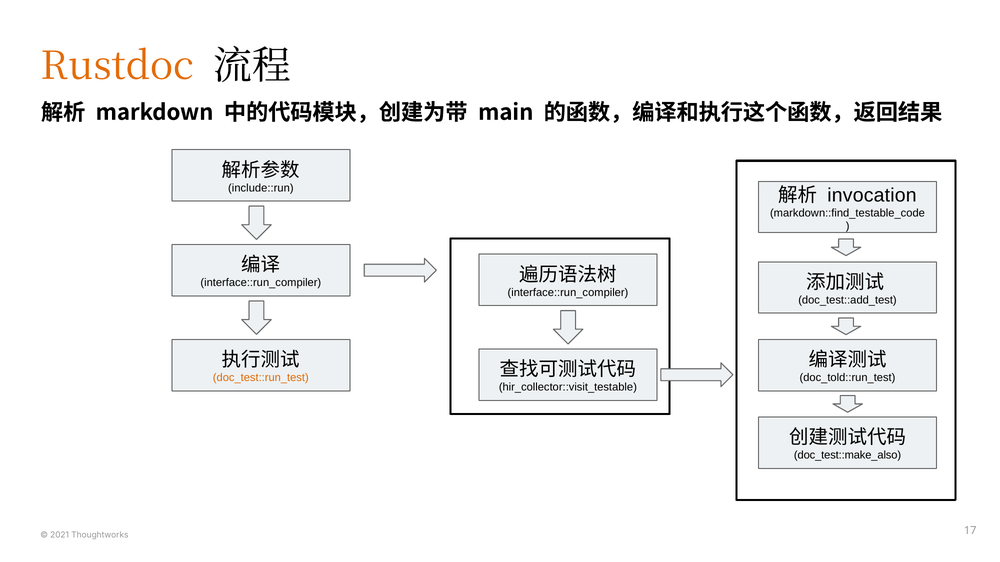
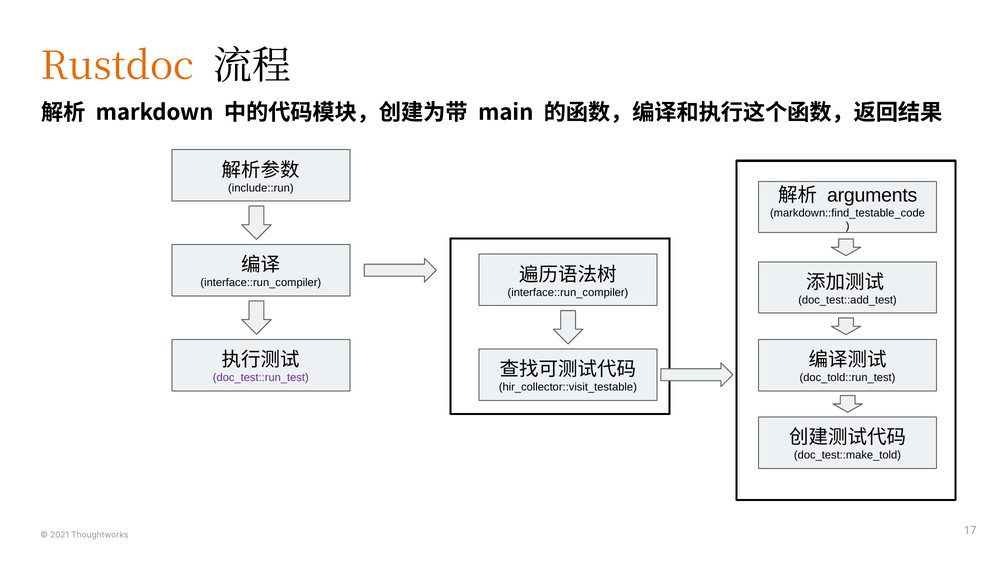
invocation: invocation -> arguments (872, 195)
doc_test::run_test colour: orange -> purple (261, 378)
doc_test::make_also: doc_test::make_also -> doc_test::make_told (847, 456)
